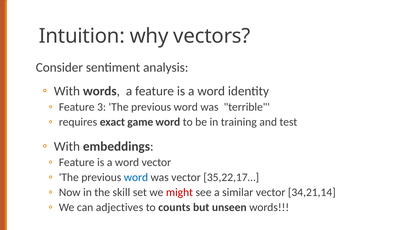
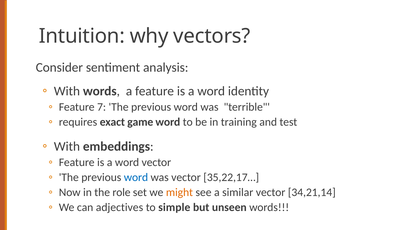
3: 3 -> 7 (102, 107)
skill: skill -> role (121, 192)
might colour: red -> orange (179, 192)
counts: counts -> simple (174, 207)
